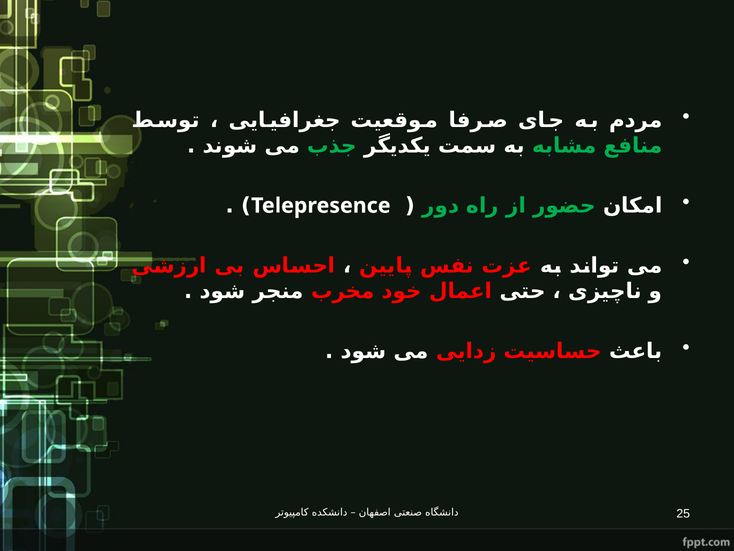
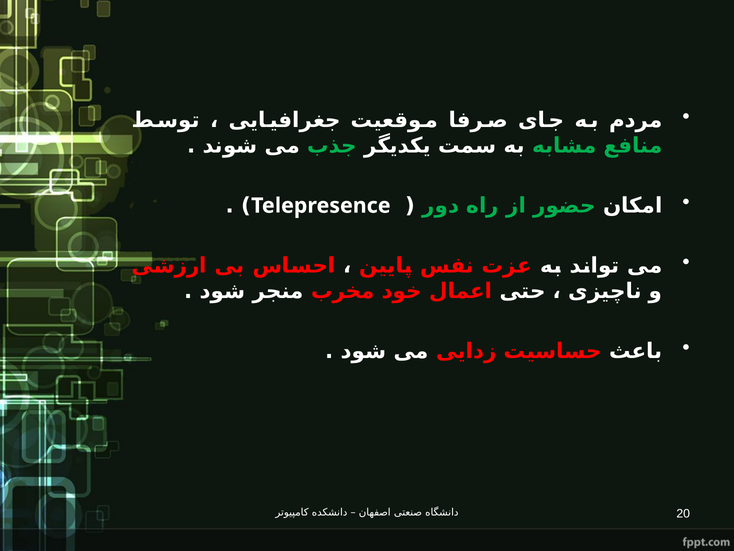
25: 25 -> 20 (683, 513)
